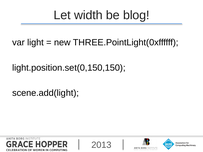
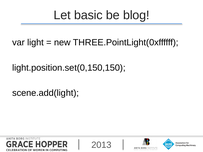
width: width -> basic (88, 15)
